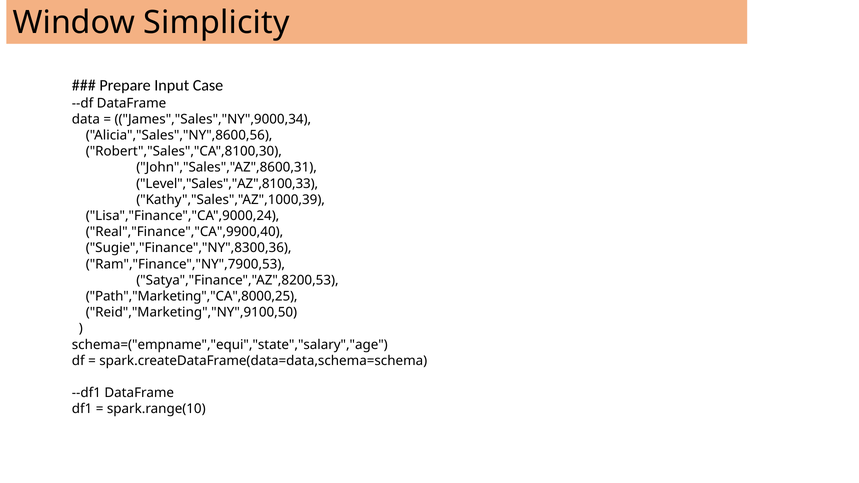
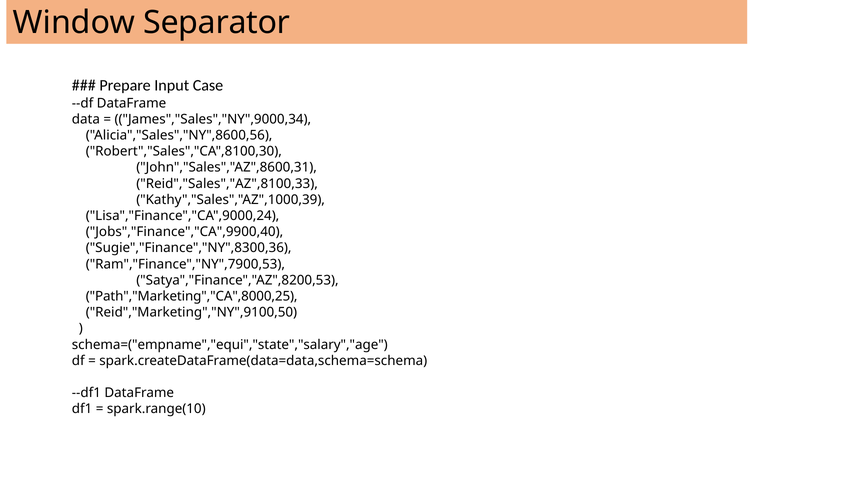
Simplicity: Simplicity -> Separator (217, 23)
Level","Sales","AZ",8100,33: Level","Sales","AZ",8100,33 -> Reid","Sales","AZ",8100,33 (227, 184)
Real","Finance","CA",9900,40: Real","Finance","CA",9900,40 -> Jobs","Finance","CA",9900,40 (185, 232)
